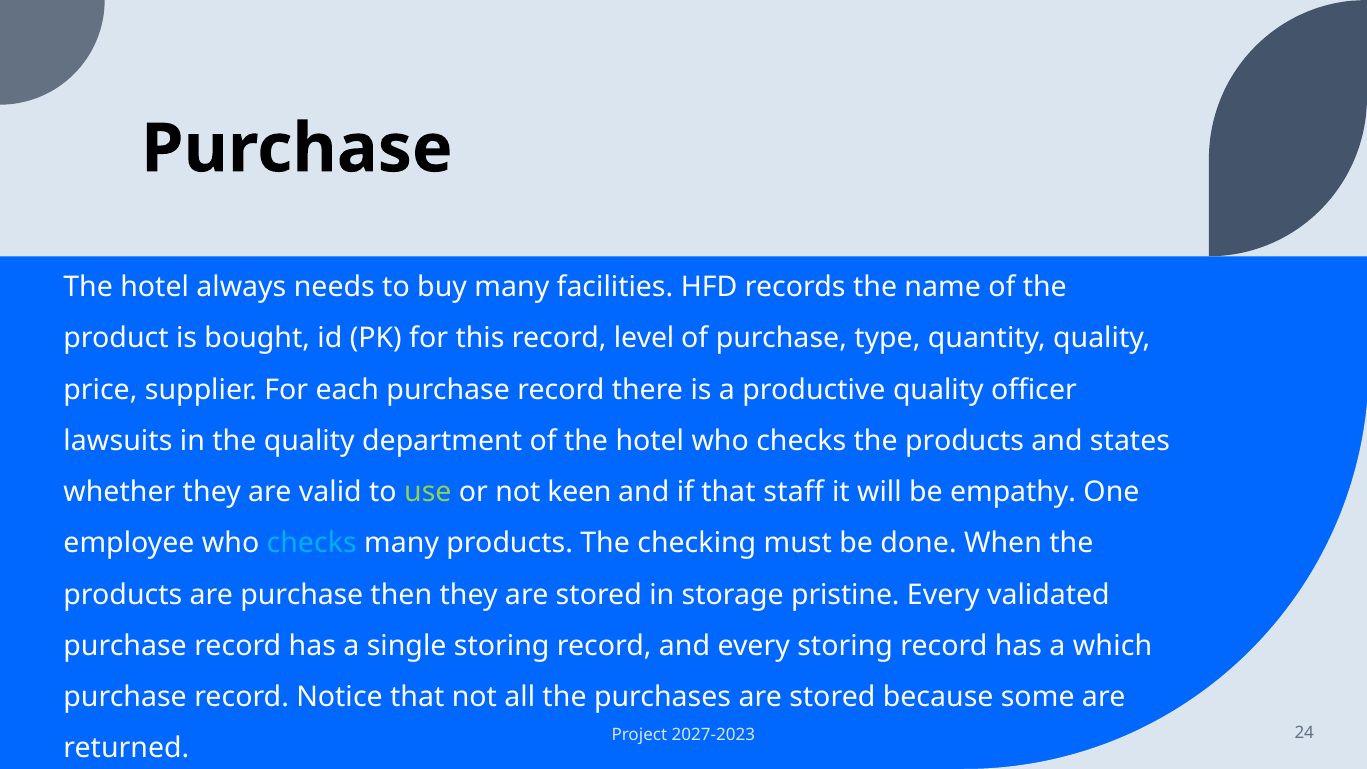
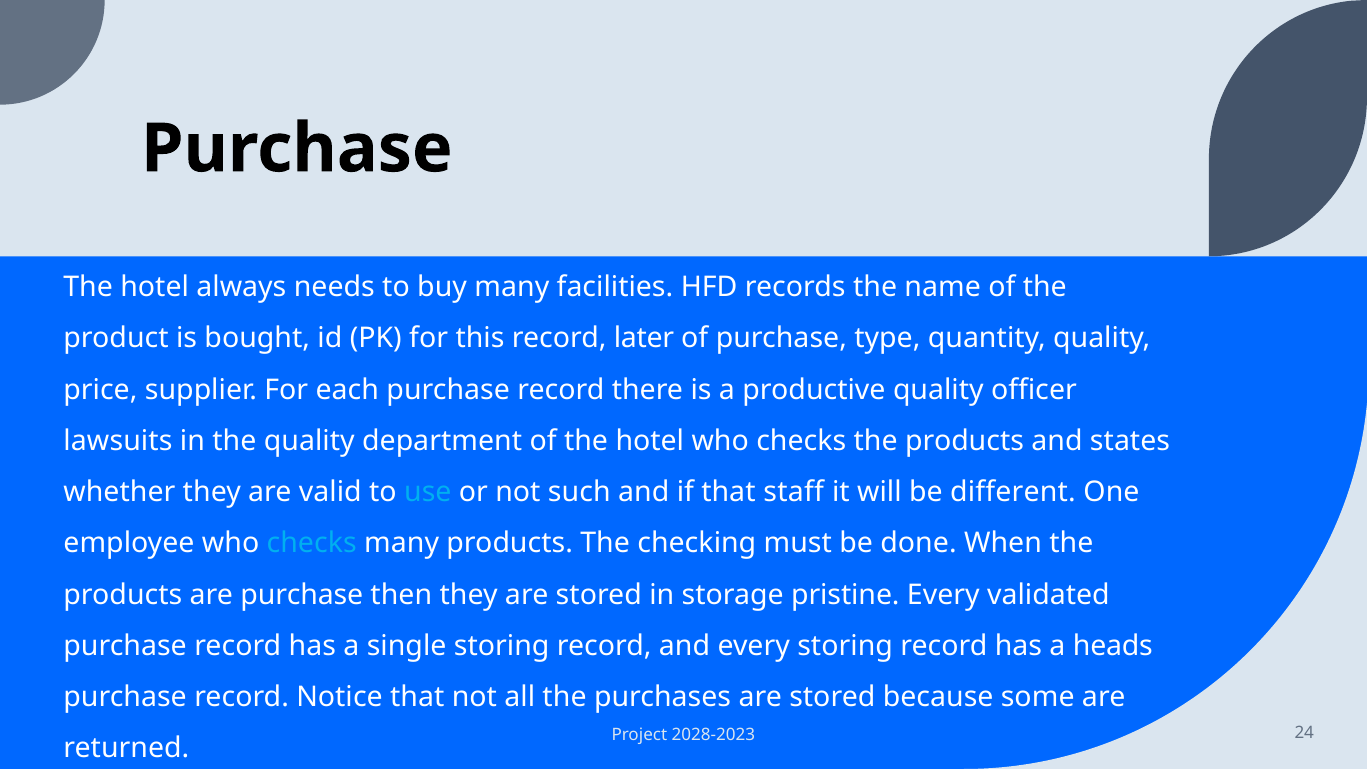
level: level -> later (644, 338)
use colour: light green -> light blue (428, 492)
keen: keen -> such (579, 492)
empathy: empathy -> different (1013, 492)
which: which -> heads (1113, 646)
2027-2023: 2027-2023 -> 2028-2023 (713, 734)
